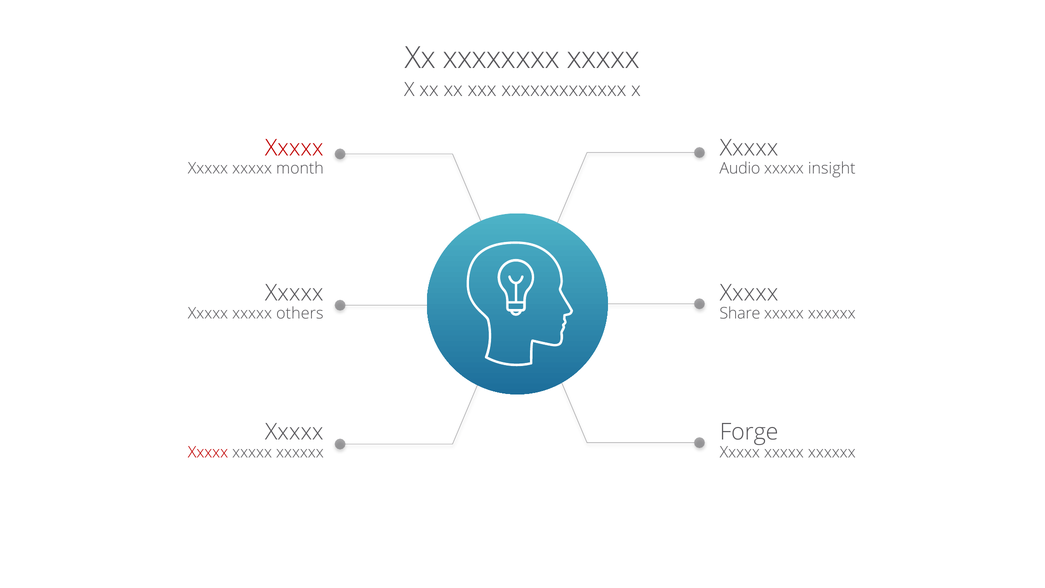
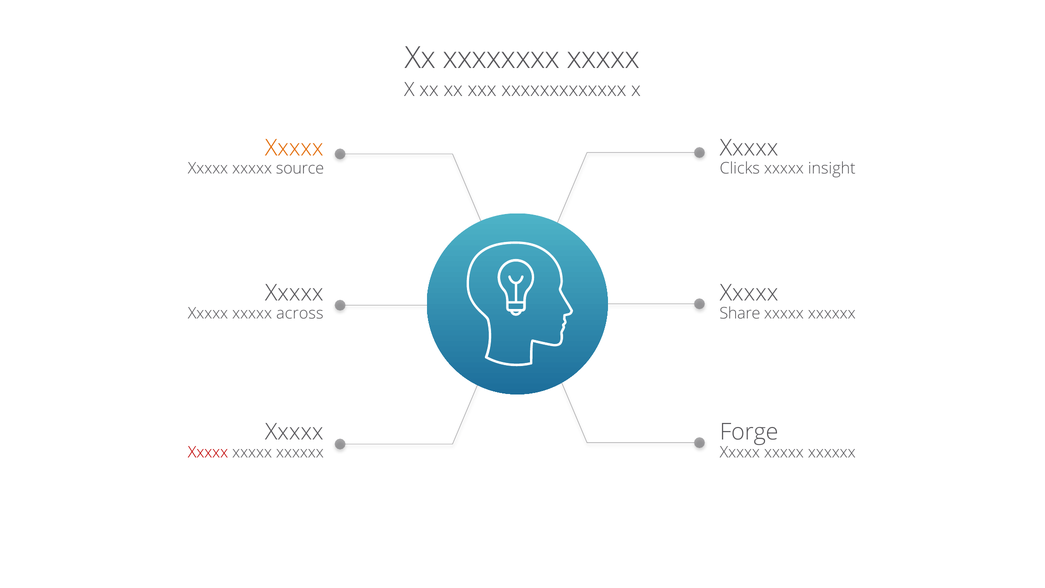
Xxxxx colour: red -> orange (294, 148)
month: month -> source (300, 168)
Audio: Audio -> Clicks (740, 168)
others: others -> across (300, 313)
